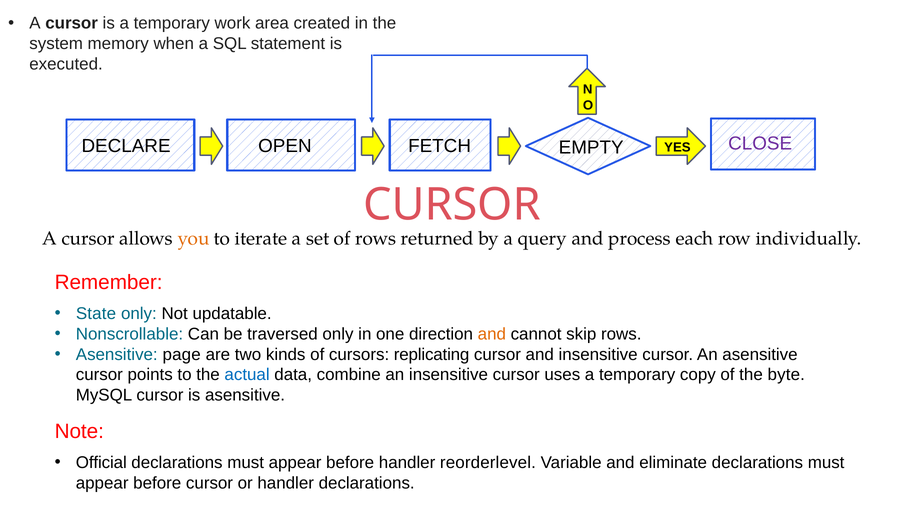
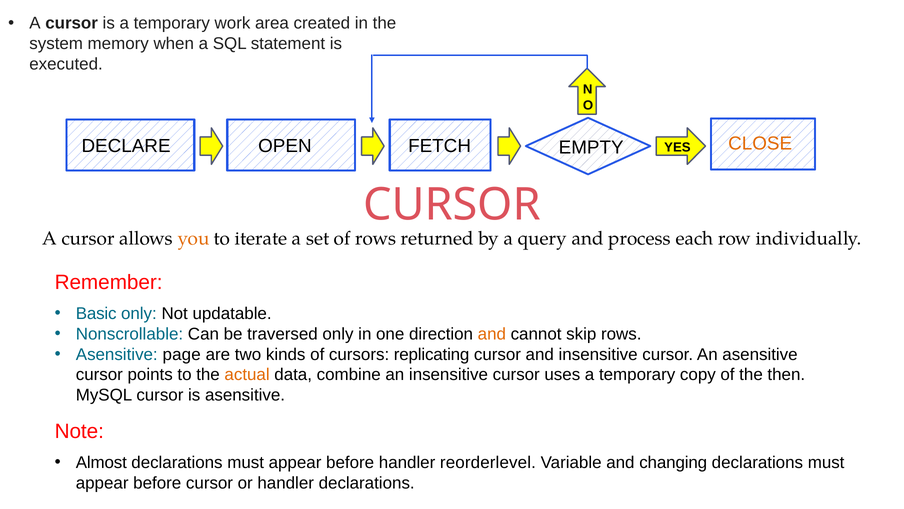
CLOSE colour: purple -> orange (760, 143)
State: State -> Basic (96, 313)
actual colour: blue -> orange (247, 375)
byte: byte -> then (786, 375)
Official: Official -> Almost (101, 462)
eliminate: eliminate -> changing (673, 462)
